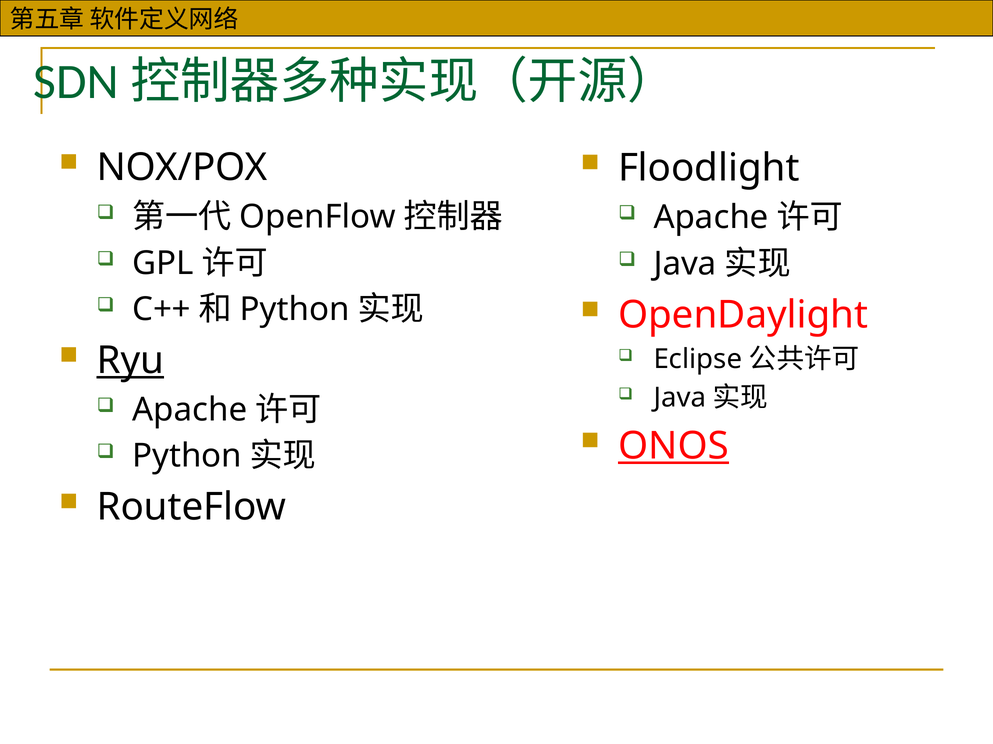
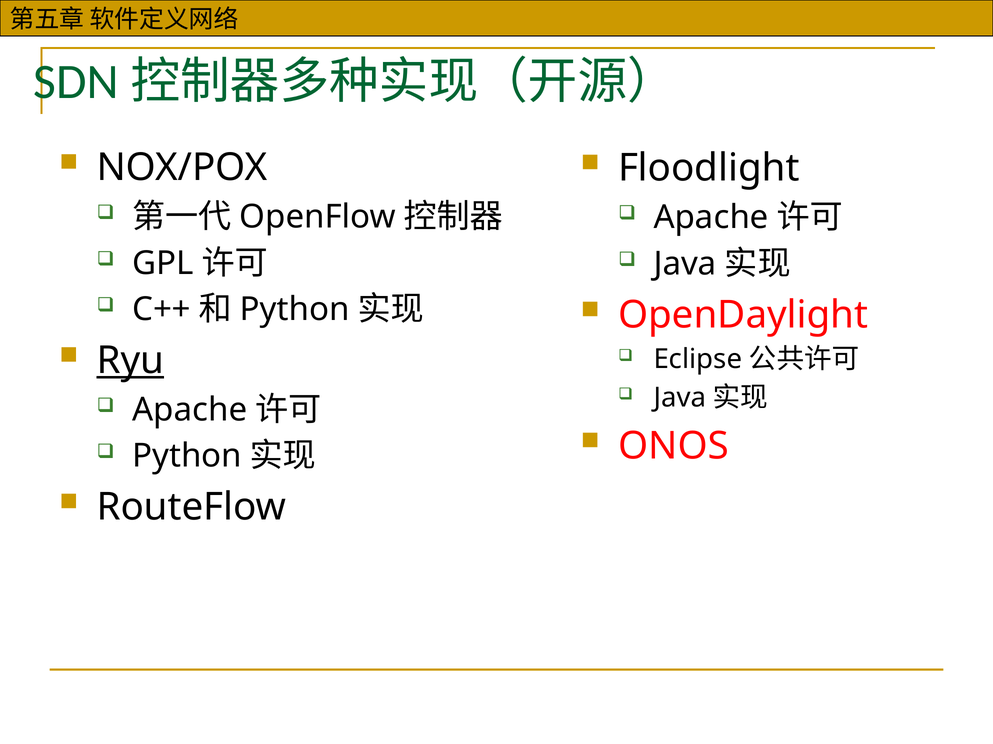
ONOS underline: present -> none (673, 446)
